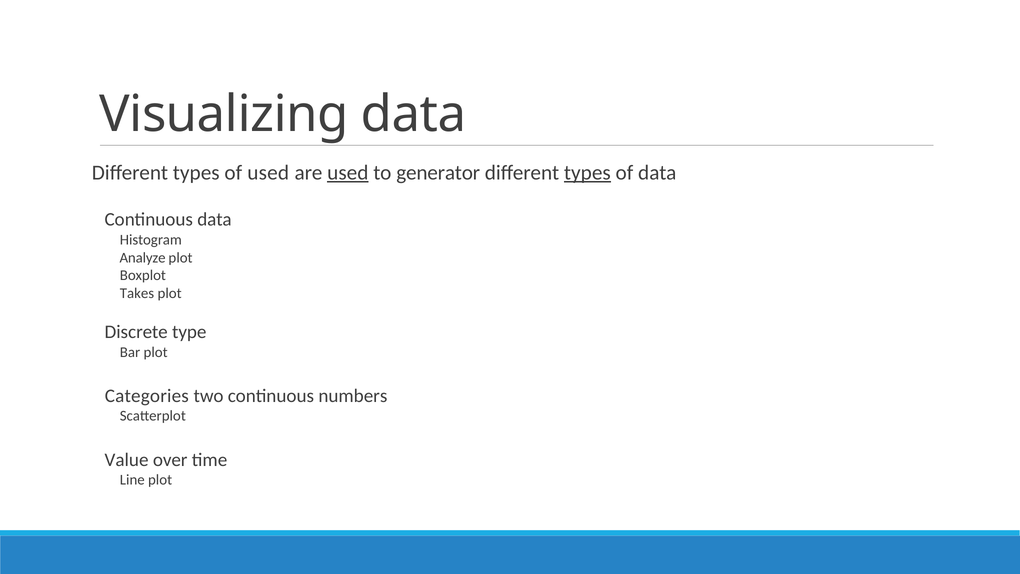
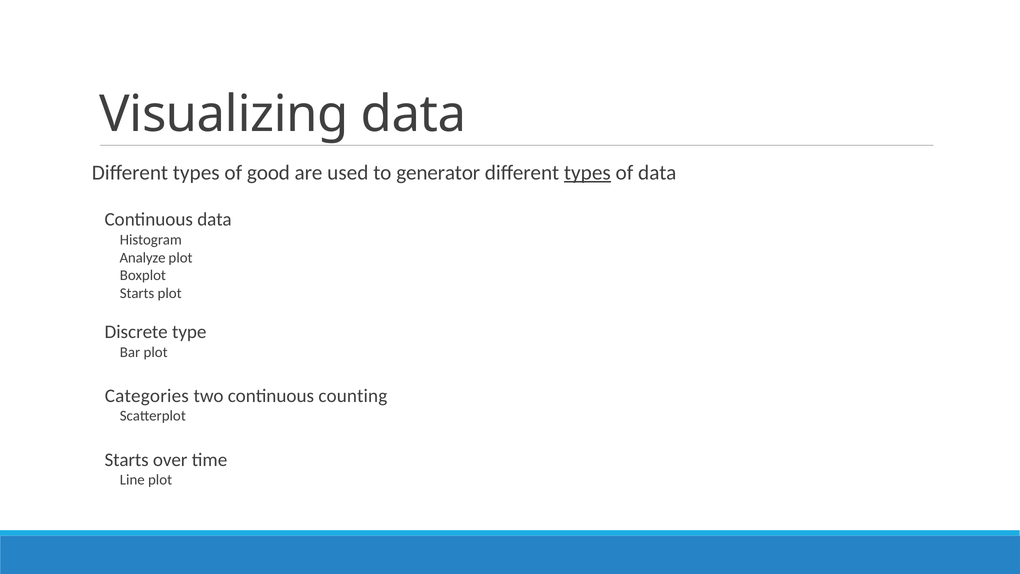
of used: used -> good (268, 173)
used underline: present -> none (348, 173)
Takes: Takes -> Starts (137, 293)
numbers: numbers -> counting (353, 396)
Value: Value -> Starts (127, 460)
